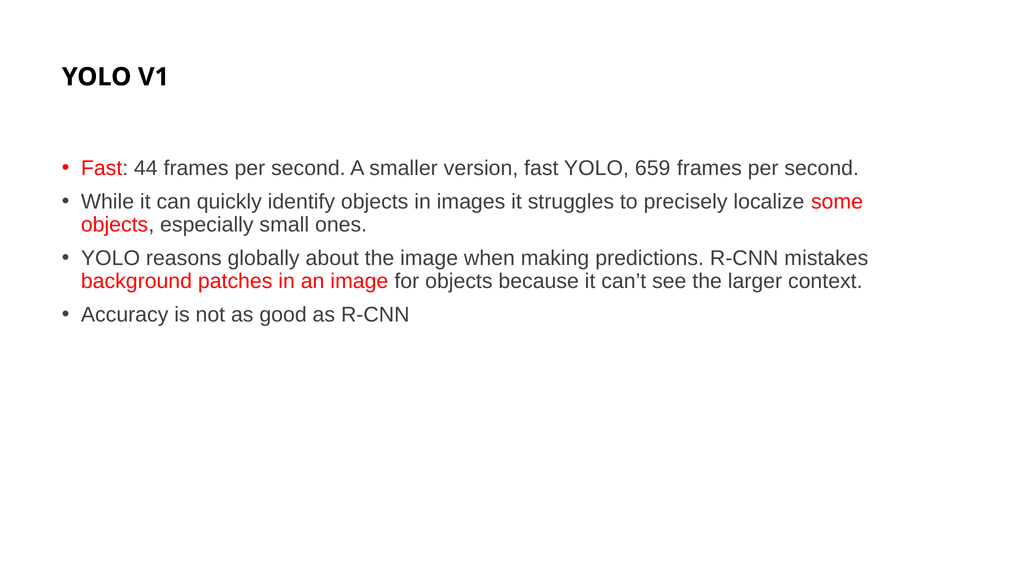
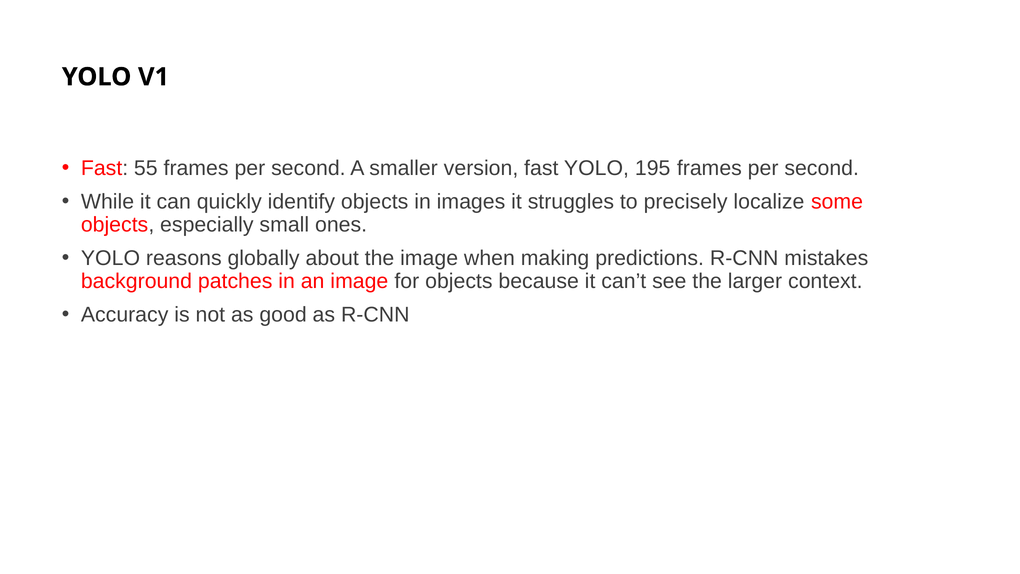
44: 44 -> 55 (146, 168)
659: 659 -> 195 (653, 168)
